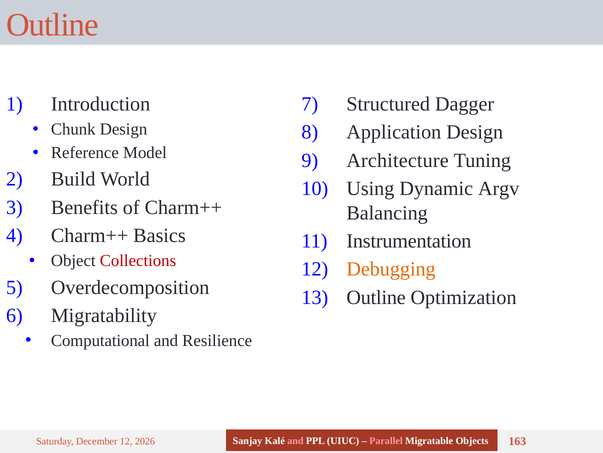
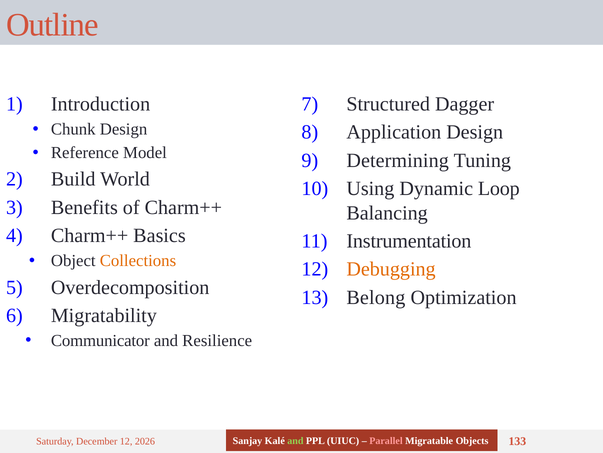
Architecture: Architecture -> Determining (398, 160)
Argv: Argv -> Loop (499, 188)
Collections colour: red -> orange (138, 261)
Outline: Outline -> Belong (376, 297)
Computational: Computational -> Communicator (100, 340)
and colour: pink -> light green (295, 440)
163: 163 -> 133 (517, 441)
